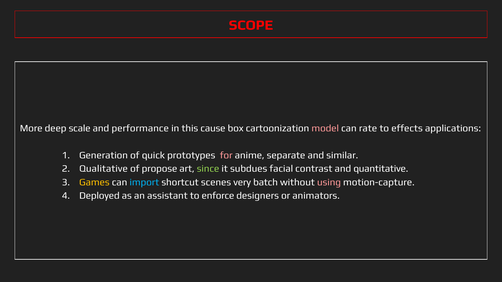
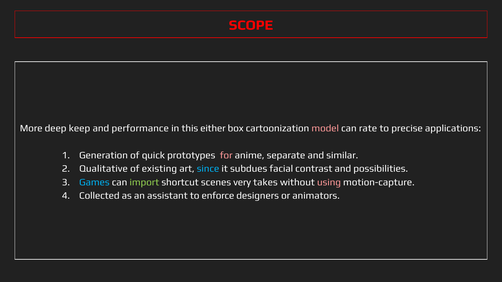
scale: scale -> keep (80, 129)
cause: cause -> either (213, 129)
effects: effects -> precise (407, 129)
propose: propose -> existing (159, 169)
since colour: light green -> light blue (208, 169)
quantitative: quantitative -> possibilities (381, 169)
Games colour: yellow -> light blue (94, 182)
import colour: light blue -> light green (144, 182)
batch: batch -> takes (265, 182)
Deployed: Deployed -> Collected (99, 196)
